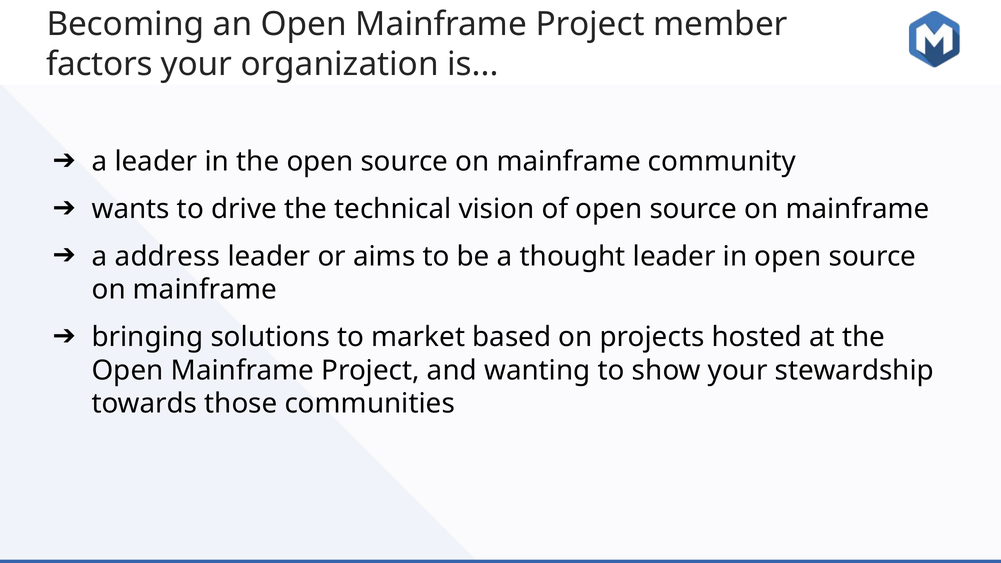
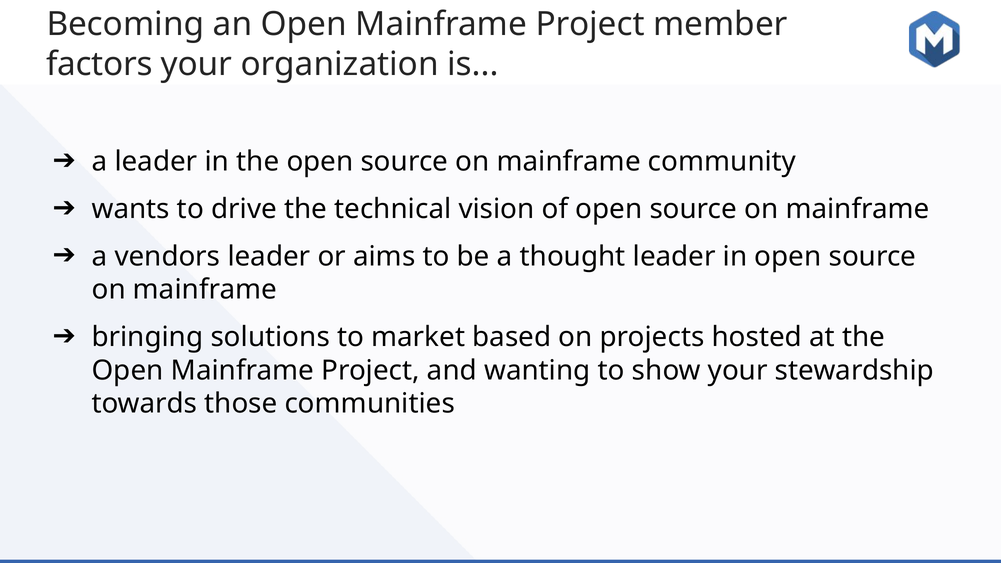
address: address -> vendors (167, 256)
